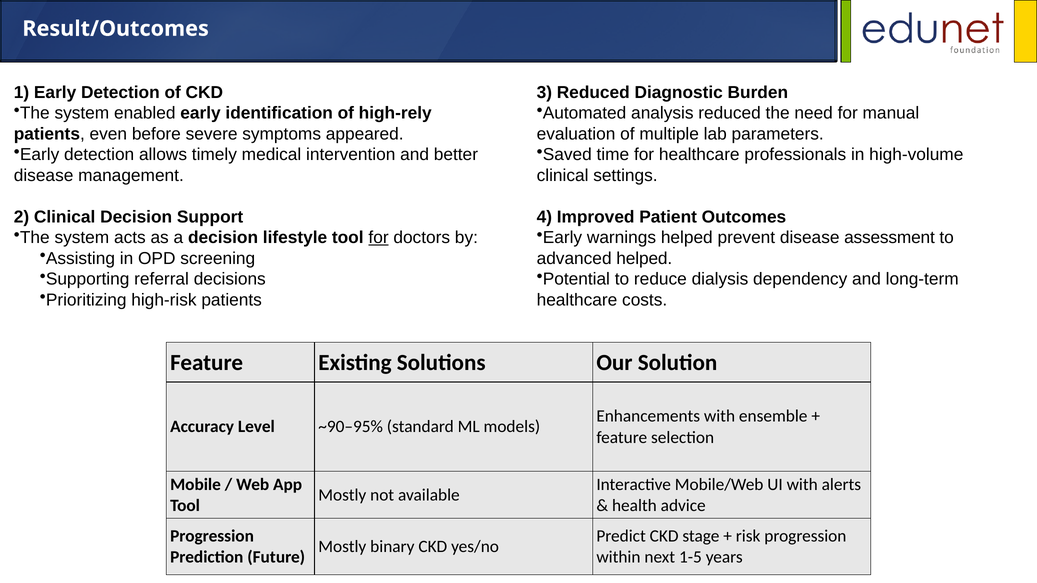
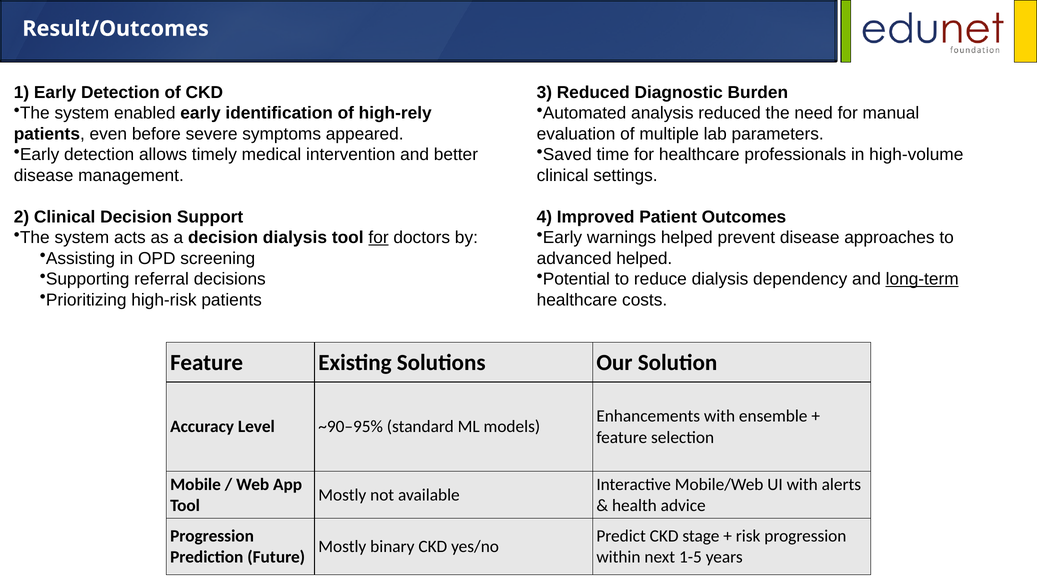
decision lifestyle: lifestyle -> dialysis (295, 238)
assessment: assessment -> approaches (889, 238)
long-term underline: none -> present (922, 279)
